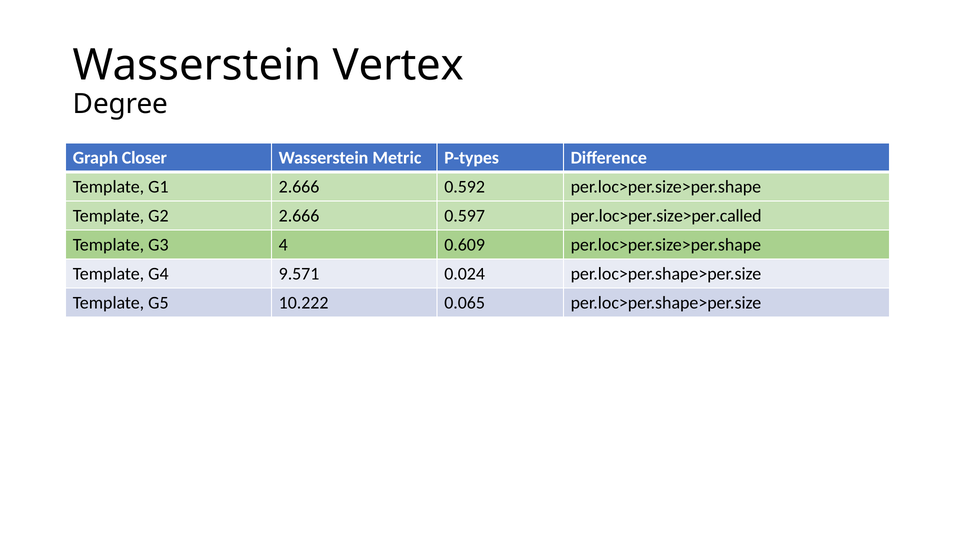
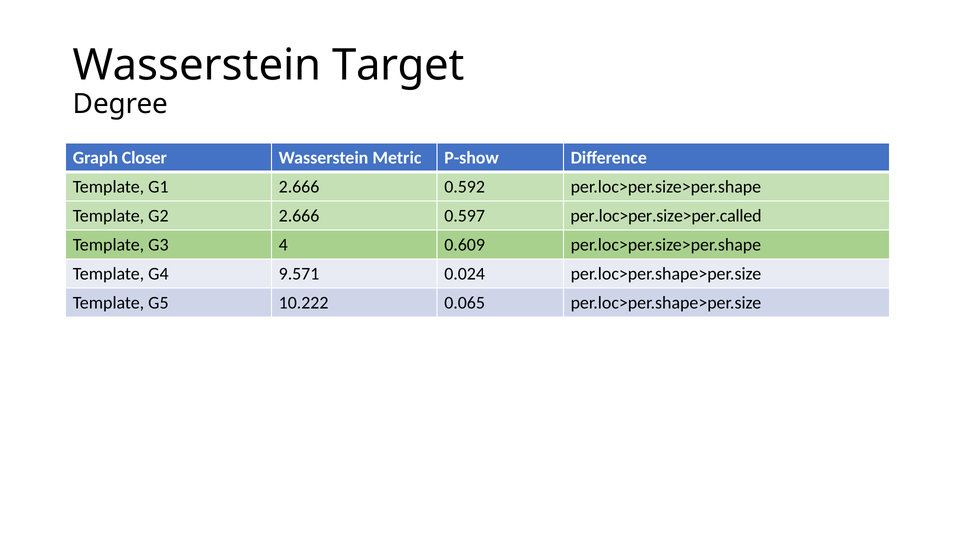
Vertex: Vertex -> Target (398, 65)
P-types: P-types -> P-show (472, 158)
